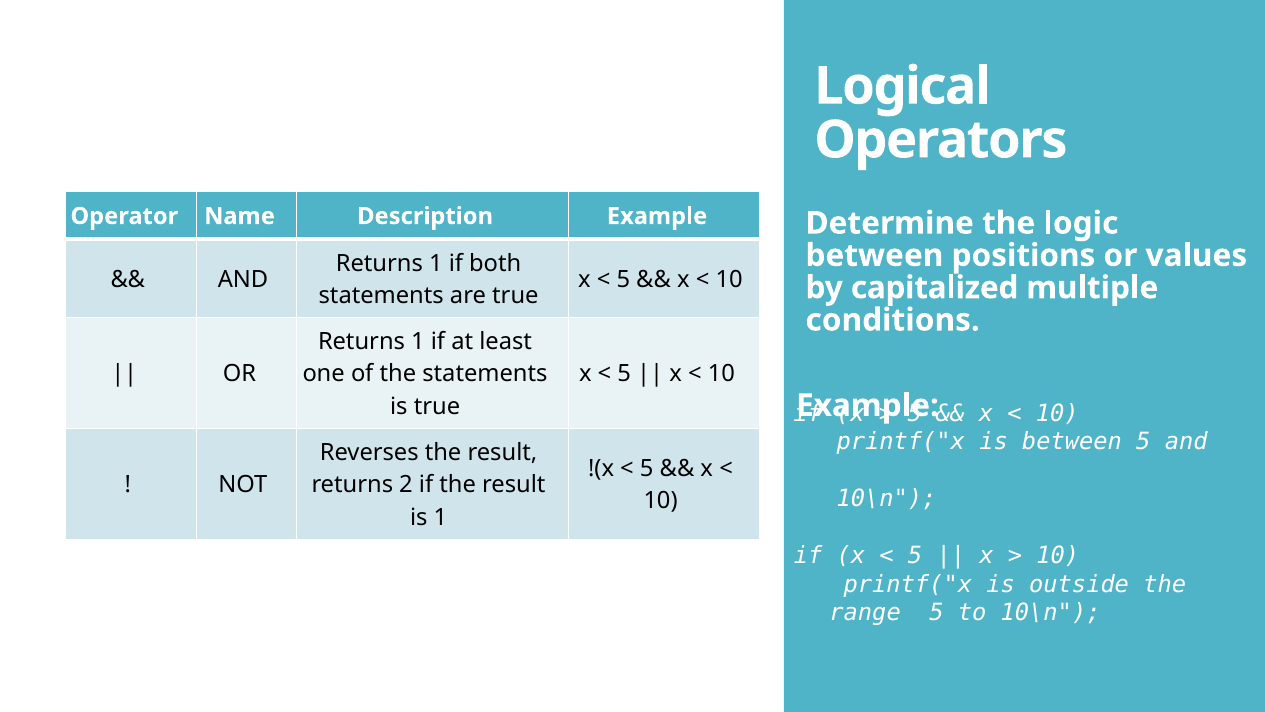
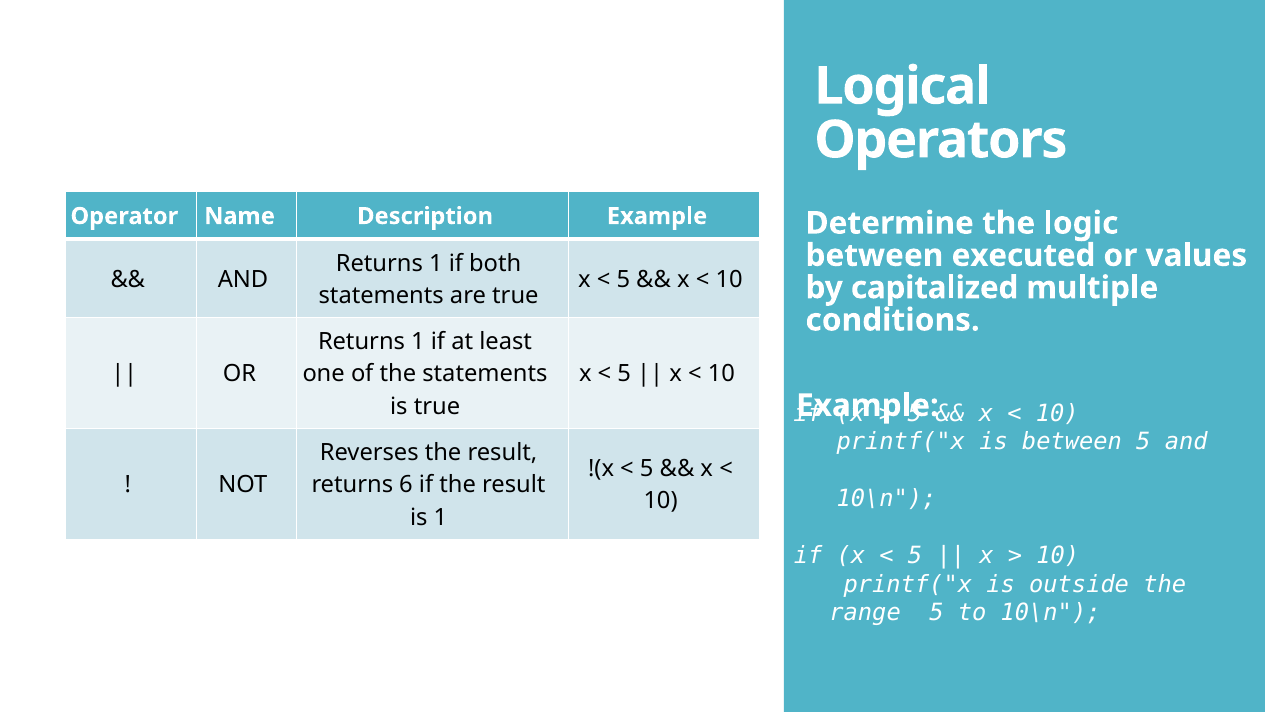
positions: positions -> executed (1024, 255)
2: 2 -> 6 (406, 485)
